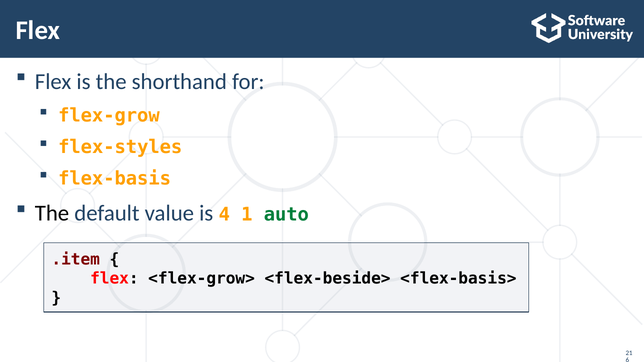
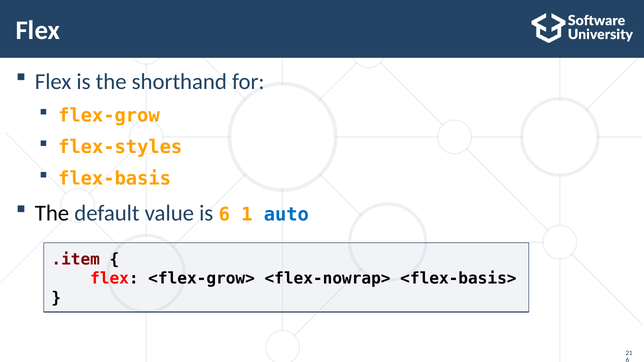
is 4: 4 -> 6 (224, 215)
auto colour: green -> blue (286, 215)
<flex-beside>: <flex-beside> -> <flex-nowrap> (328, 279)
